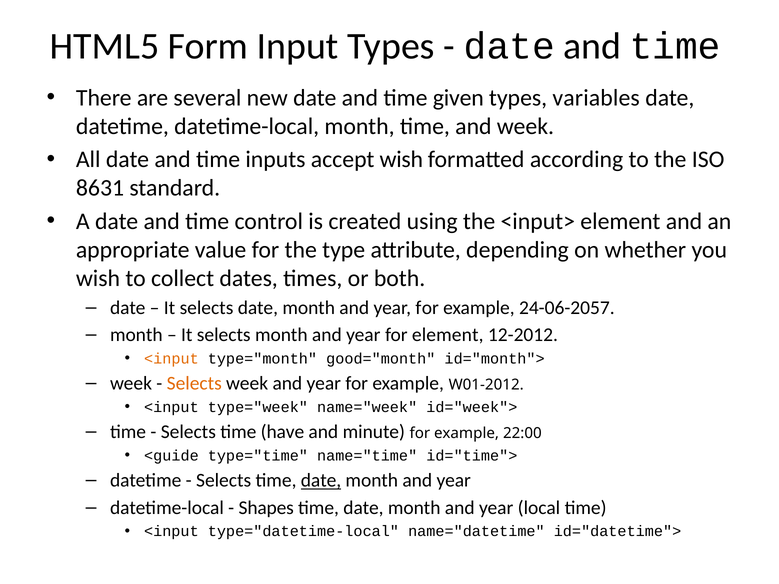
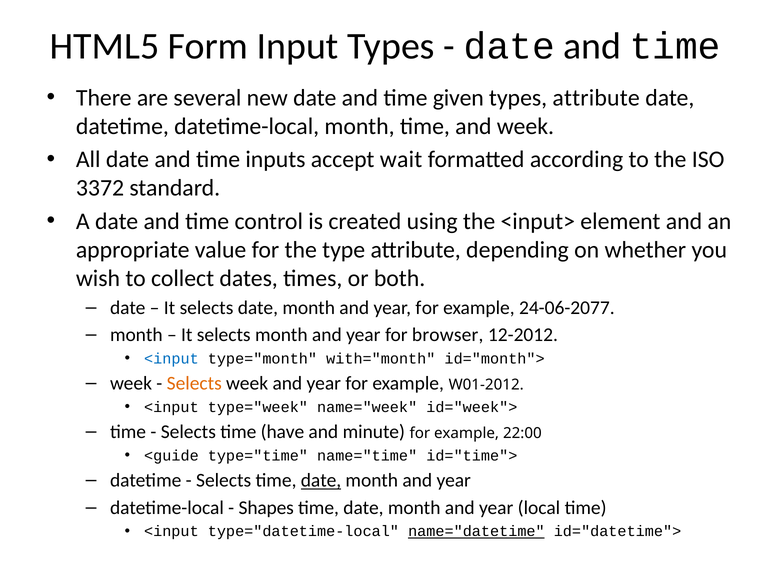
types variables: variables -> attribute (596, 98)
accept wish: wish -> wait (401, 160)
8631: 8631 -> 3372 (100, 188)
24-06-2057: 24-06-2057 -> 24-06-2077 (567, 308)
for element: element -> browser (448, 335)
<input colour: orange -> blue (171, 359)
good="month: good="month -> with="month (381, 359)
name="datetime underline: none -> present (476, 532)
